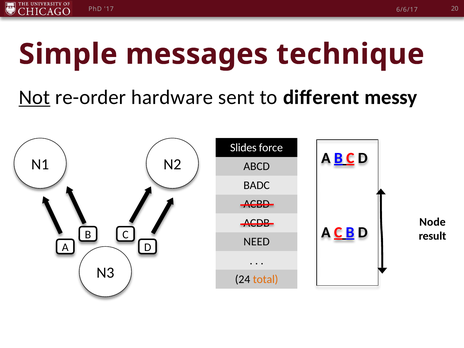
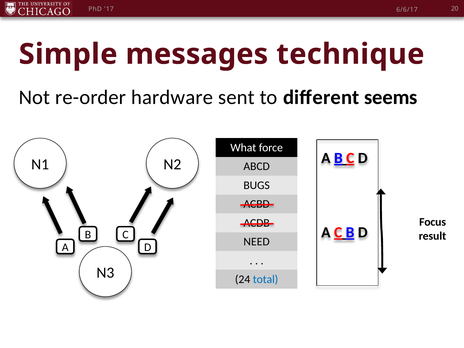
Not underline: present -> none (34, 97)
messy: messy -> seems (391, 97)
Slides: Slides -> What (243, 148)
BADC: BADC -> BUGS (257, 185)
Node: Node -> Focus (433, 222)
total colour: orange -> blue (266, 279)
